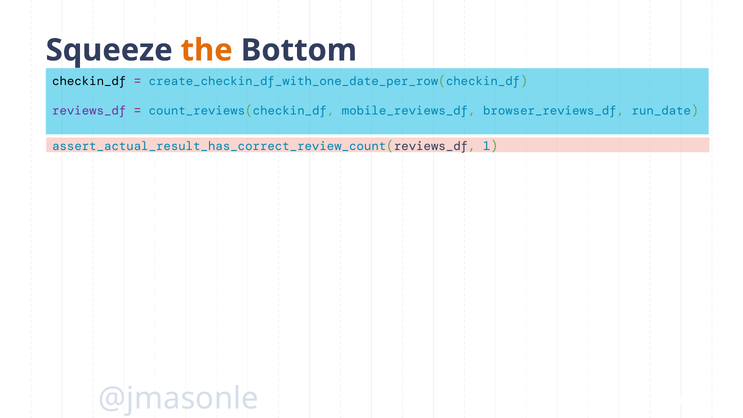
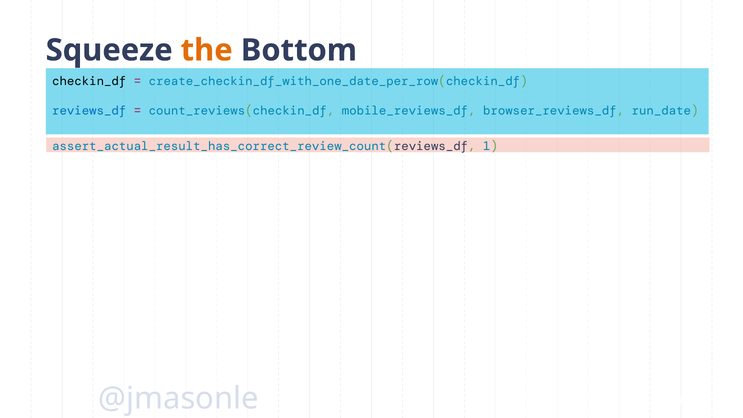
reviews_df colour: purple -> blue (89, 111)
